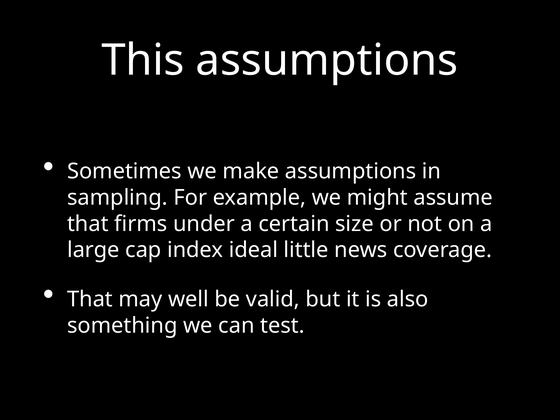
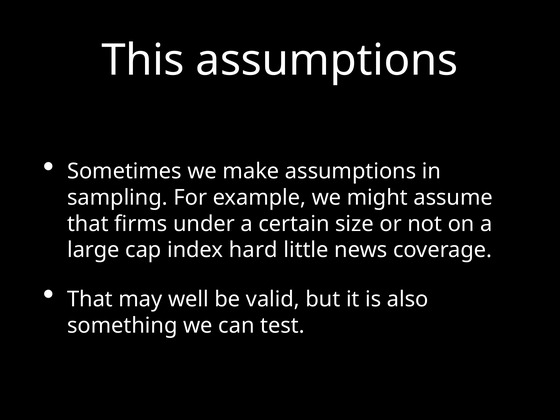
ideal: ideal -> hard (253, 250)
